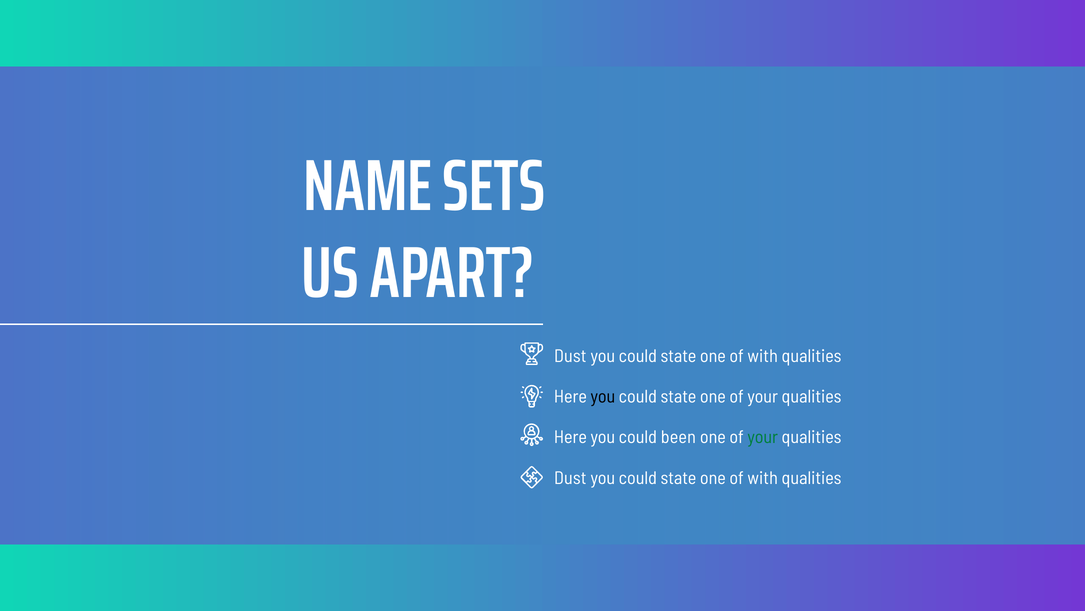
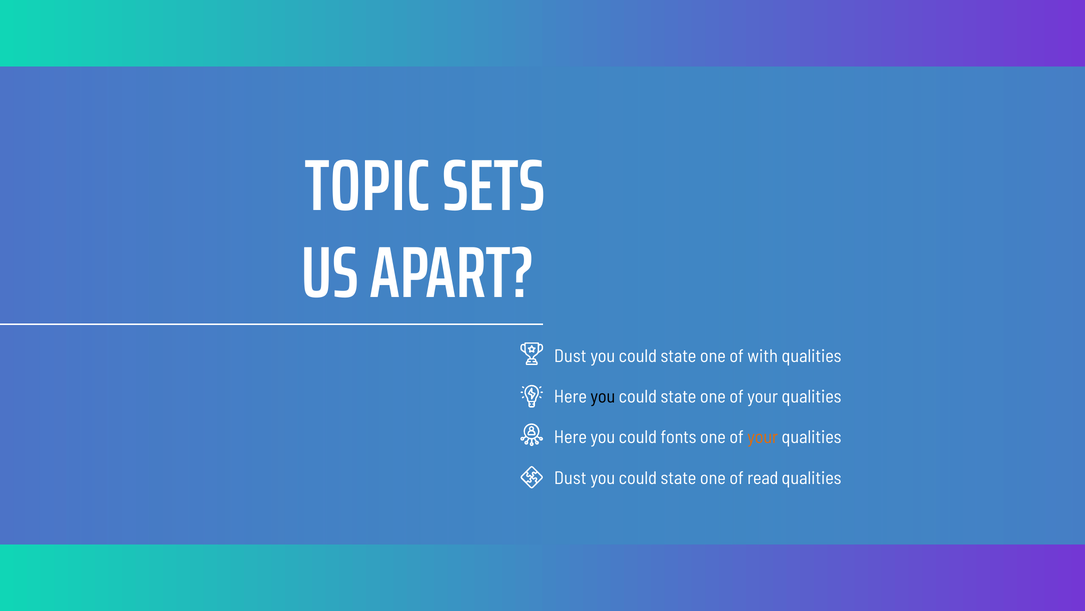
NAME: NAME -> TOPIC (367, 186)
been: been -> fonts (679, 437)
your colour: green -> orange (763, 437)
with: with -> read (763, 478)
